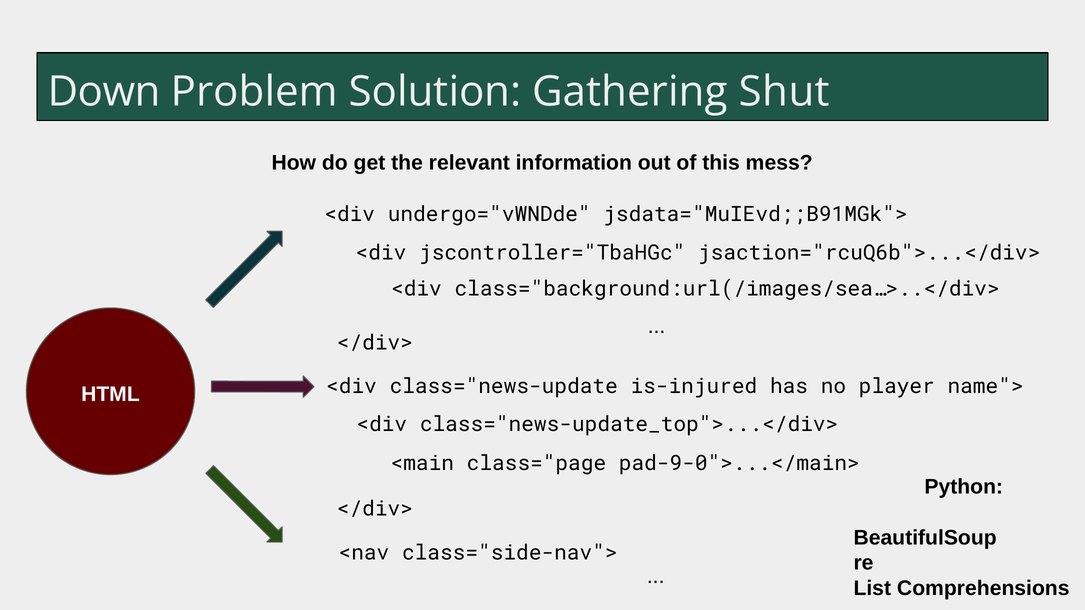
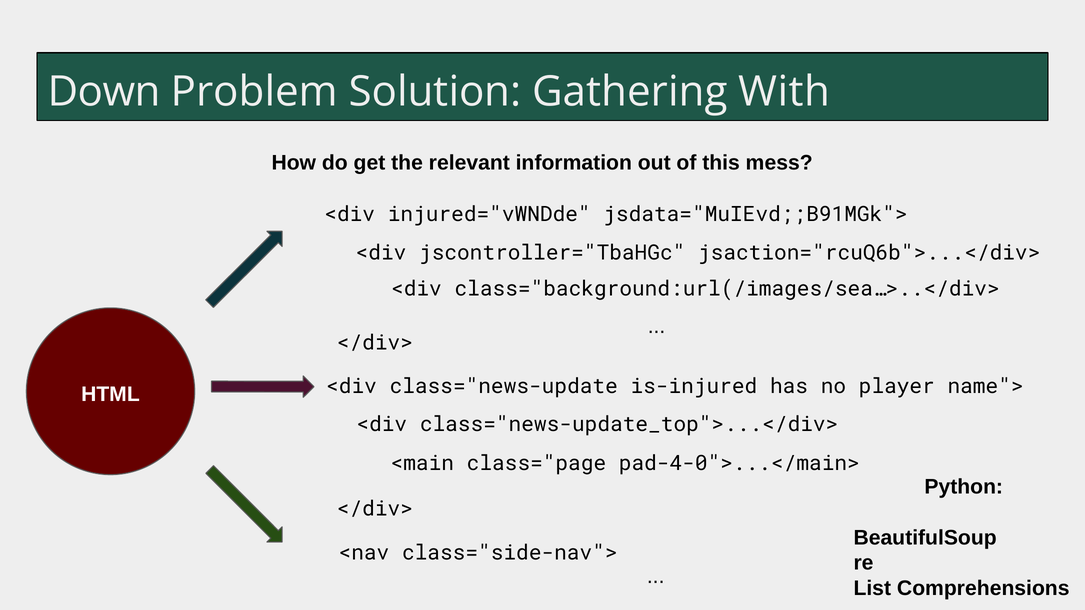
Shut: Shut -> With (784, 92)
undergo="vWNDde: undergo="vWNDde -> injured="vWNDde (489, 214)
pad-9-0">...</main>: pad-9-0">...</main> -> pad-4-0">...</main> (739, 464)
